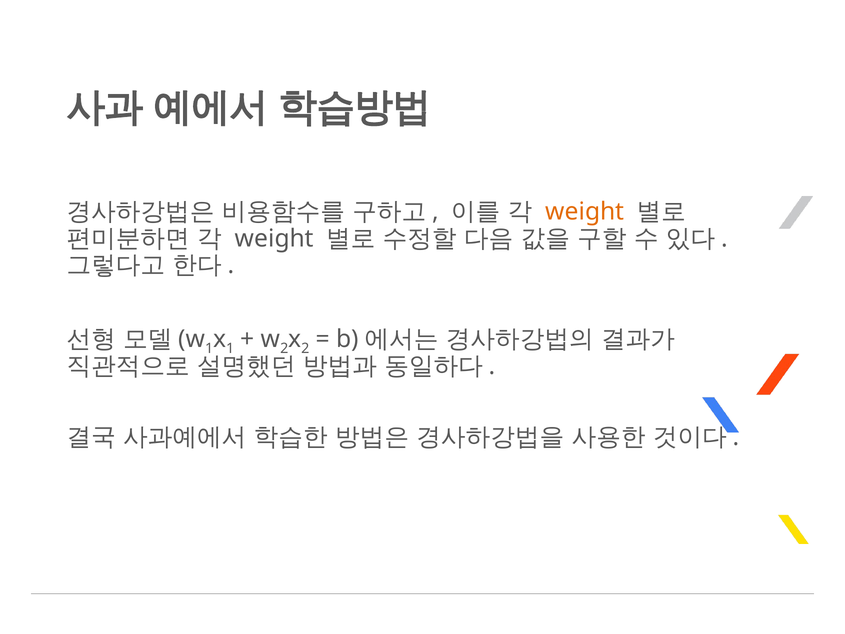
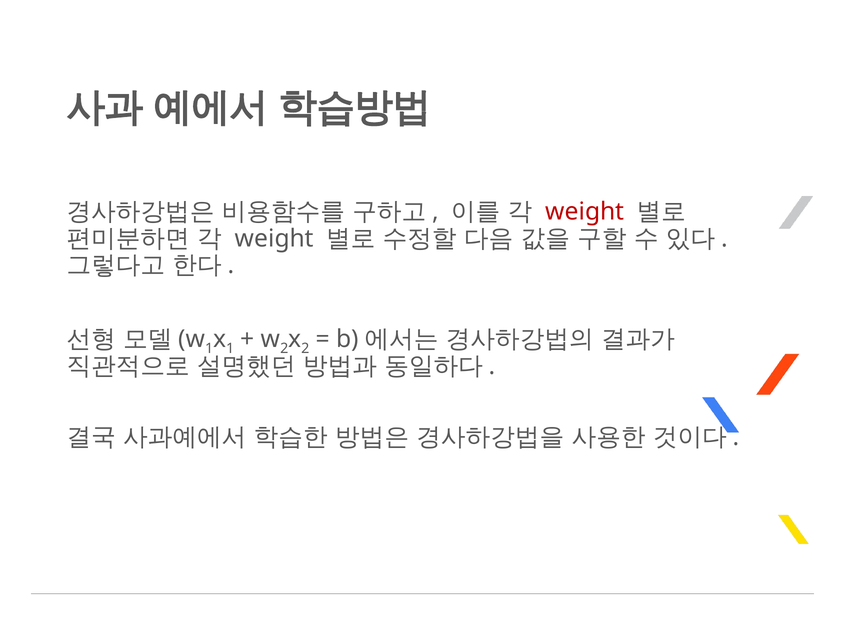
weight colour: orange -> red (585, 212)
